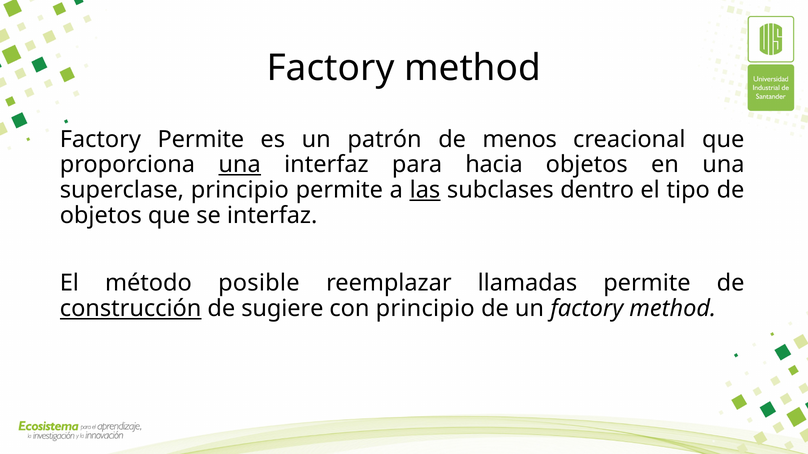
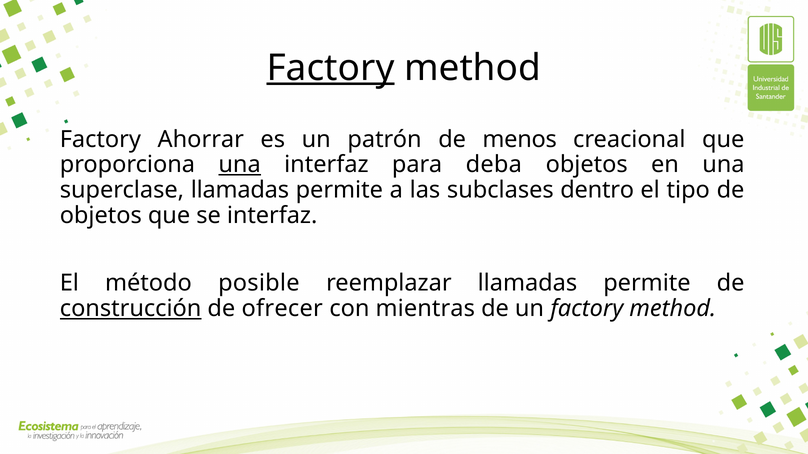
Factory underline: none -> present (331, 68)
Factory Permite: Permite -> Ahorrar (201, 139)
hacia: hacia -> deba (494, 165)
superclase principio: principio -> llamadas (240, 190)
las underline: present -> none (425, 190)
sugiere: sugiere -> ofrecer (282, 309)
con principio: principio -> mientras (425, 309)
